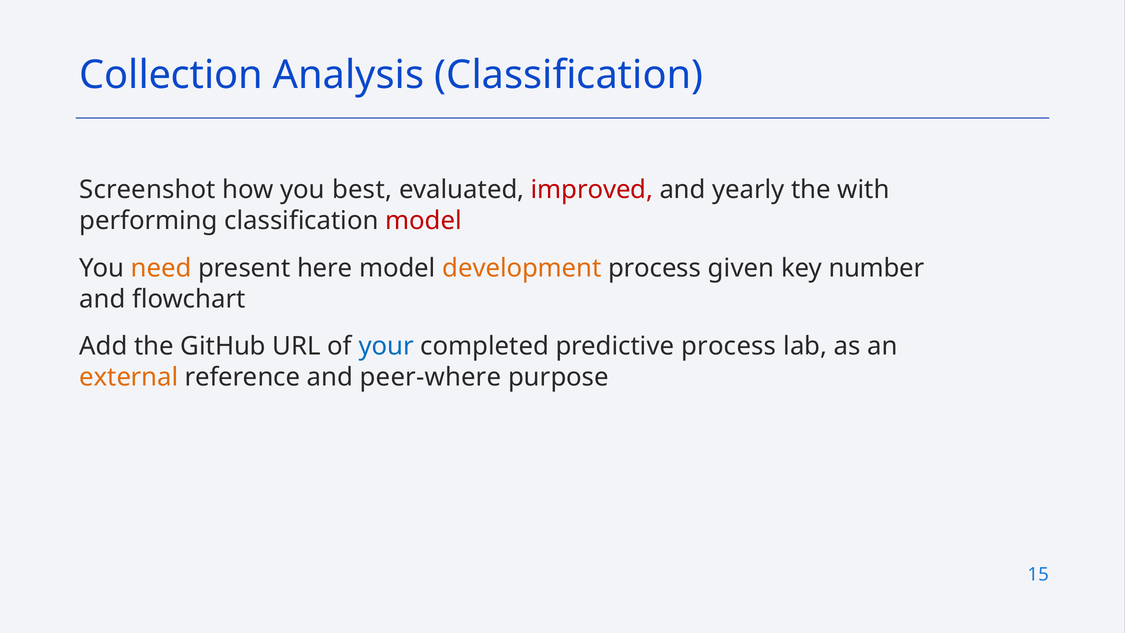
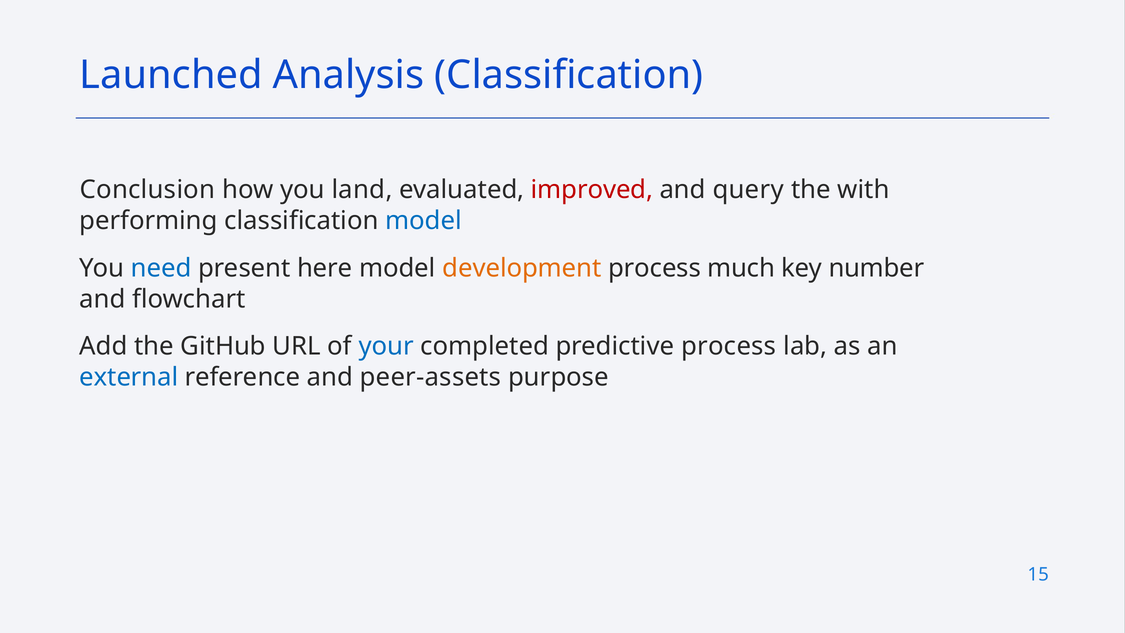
Collection: Collection -> Launched (171, 75)
Screenshot: Screenshot -> Conclusion (147, 190)
best: best -> land (362, 190)
yearly: yearly -> query (748, 190)
model colour: red -> blue (424, 221)
need colour: orange -> blue (161, 268)
given: given -> much (741, 268)
external colour: orange -> blue (129, 377)
peer-where: peer-where -> peer-assets (431, 377)
